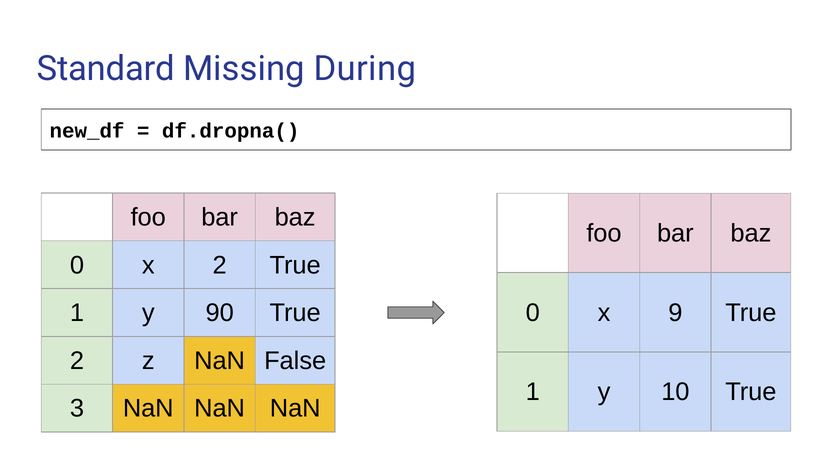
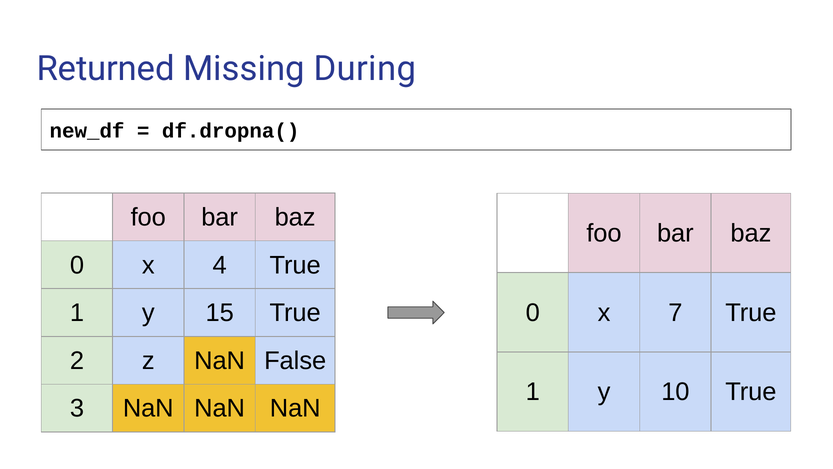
Standard: Standard -> Returned (106, 69)
x 2: 2 -> 4 (220, 265)
9: 9 -> 7 (675, 312)
90: 90 -> 15 (220, 313)
